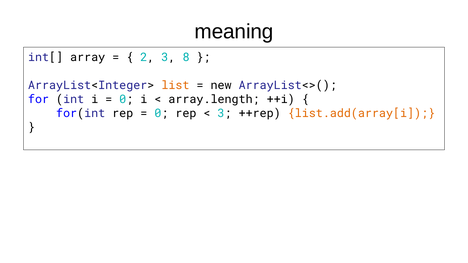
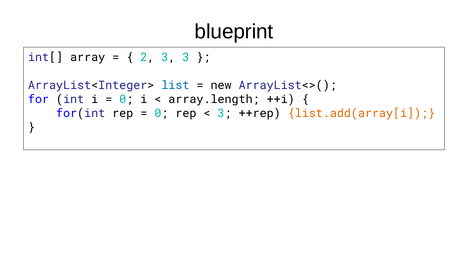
meaning: meaning -> blueprint (234, 32)
3 8: 8 -> 3 (186, 57)
list colour: orange -> blue (175, 85)
